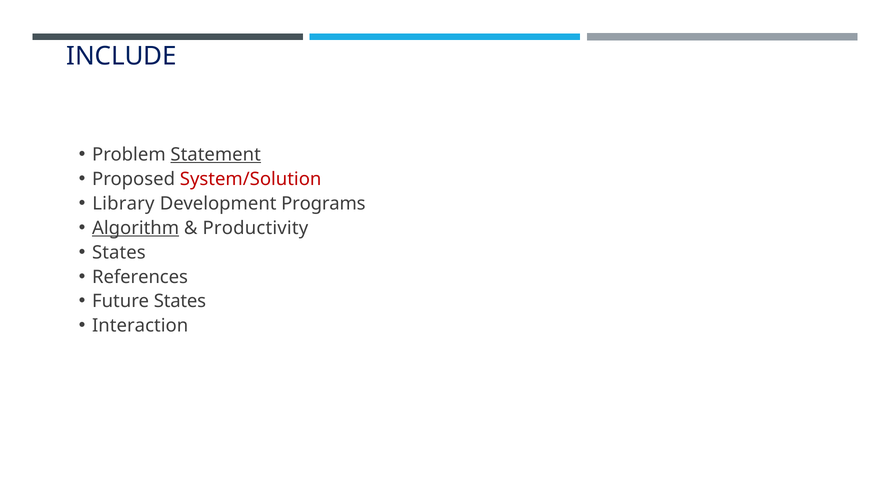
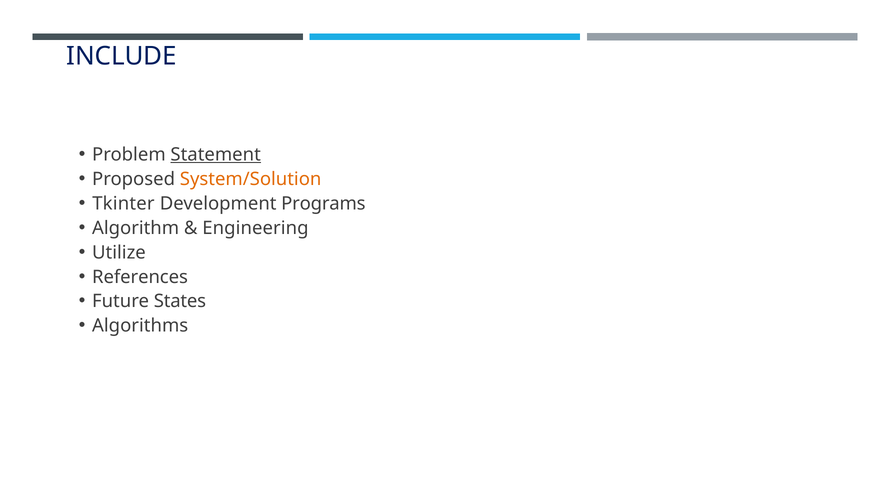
System/Solution colour: red -> orange (251, 179)
Library: Library -> Tkinter (123, 204)
Algorithm underline: present -> none (136, 228)
Productivity: Productivity -> Engineering (255, 228)
States: States -> Utilize (119, 253)
Interaction: Interaction -> Algorithms (140, 326)
